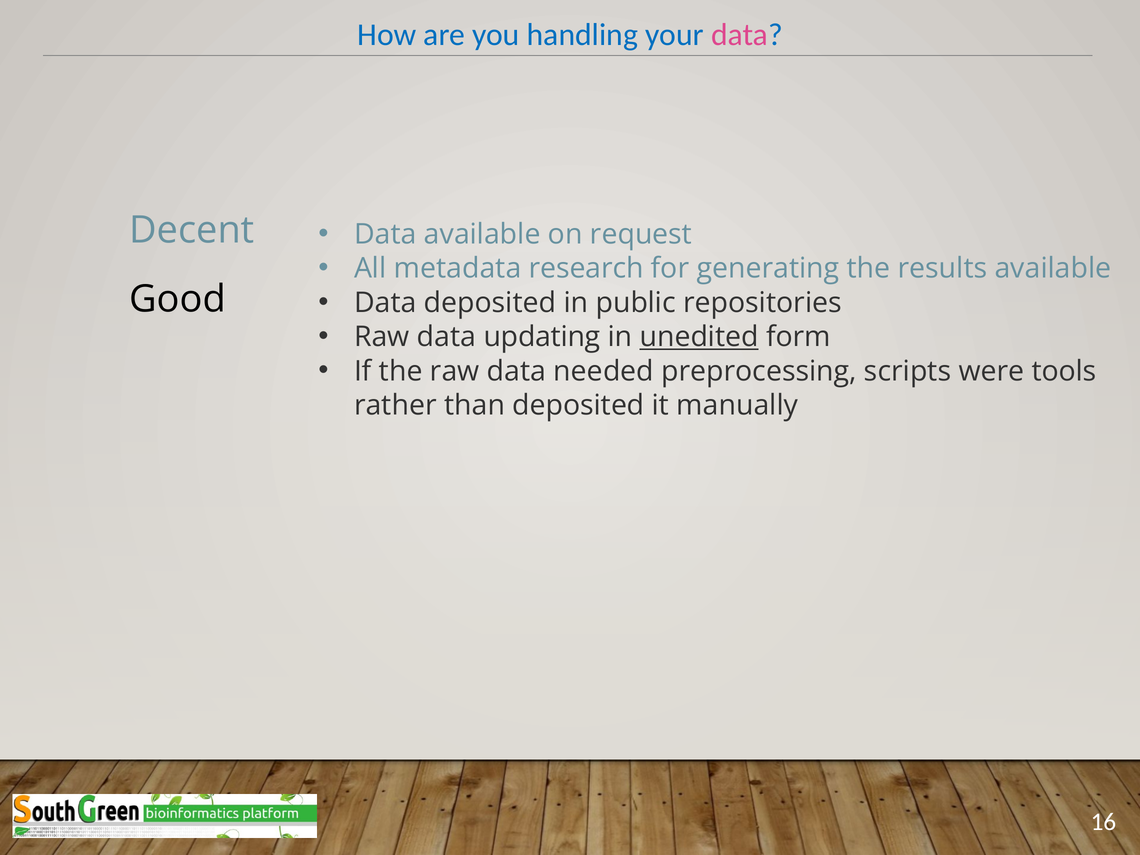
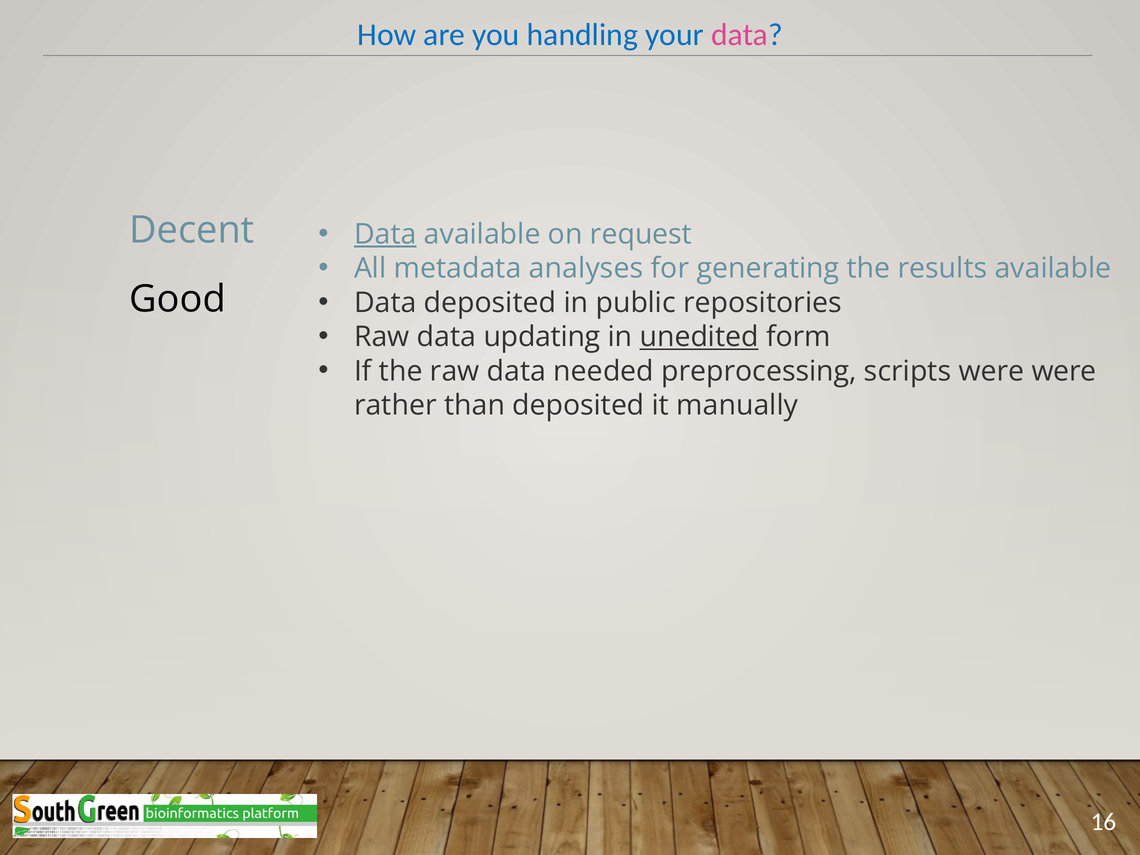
Data underline: none -> present (385, 234)
research: research -> analyses (586, 269)
were tools: tools -> were (1064, 371)
